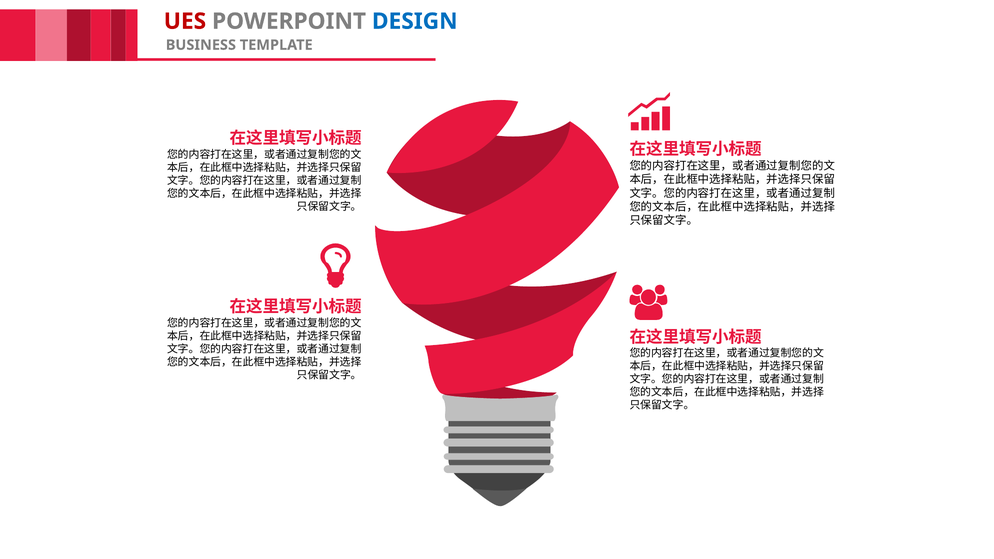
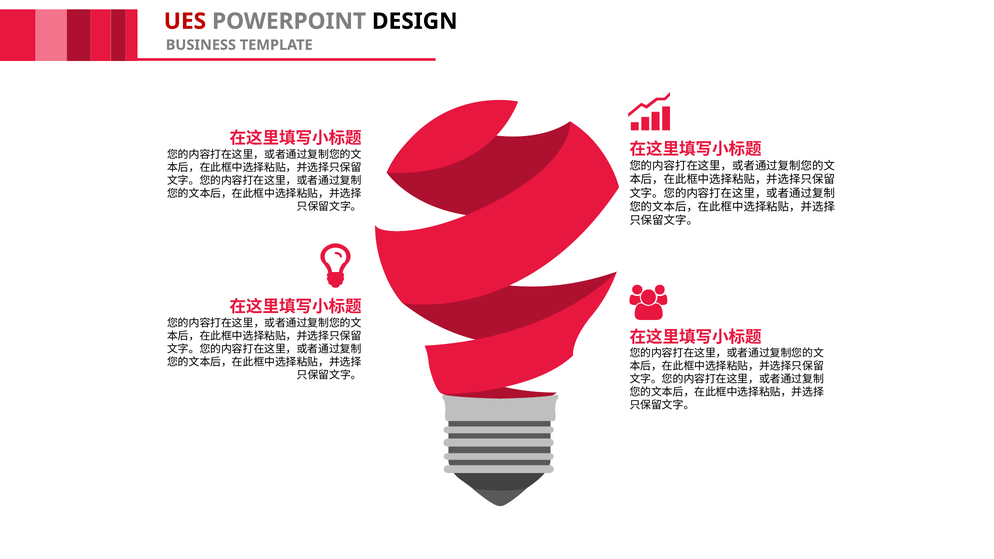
DESIGN colour: blue -> black (415, 21)
